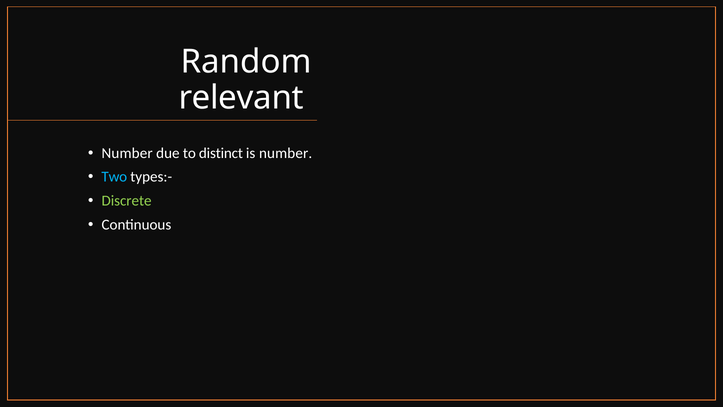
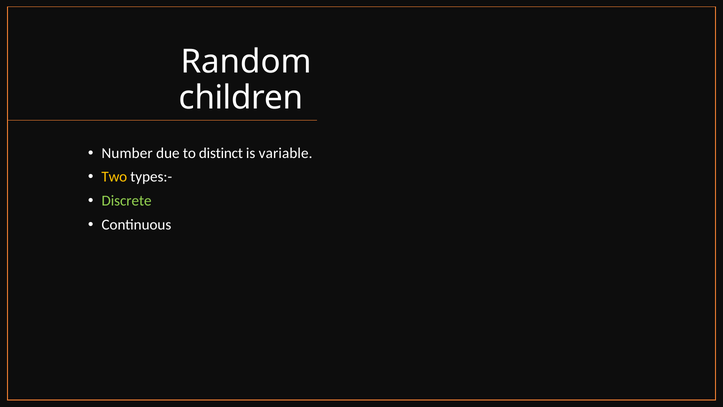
relevant: relevant -> children (241, 97)
is number: number -> variable (286, 153)
Two colour: light blue -> yellow (114, 177)
